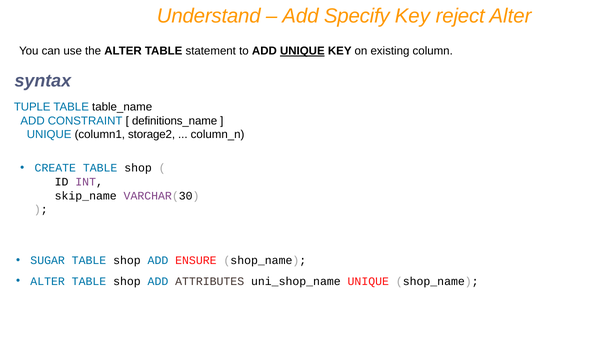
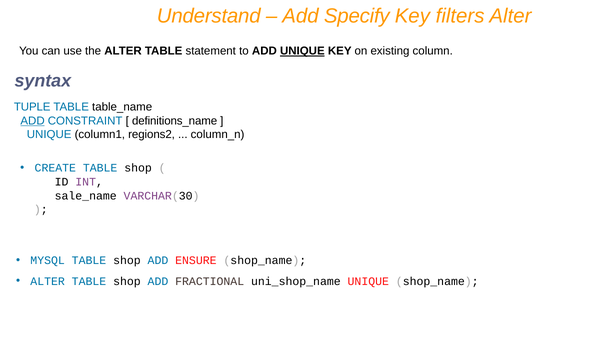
reject: reject -> filters (460, 16)
ADD underline: none -> present (33, 121)
storage2: storage2 -> regions2 (152, 135)
skip_name: skip_name -> sale_name (86, 196)
SUGAR: SUGAR -> MYSQL (48, 260)
ATTRIBUTES: ATTRIBUTES -> FRACTIONAL (210, 281)
